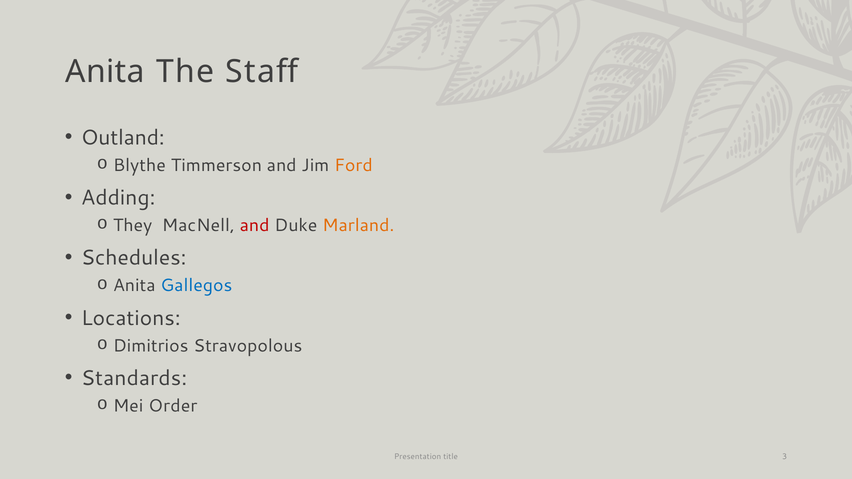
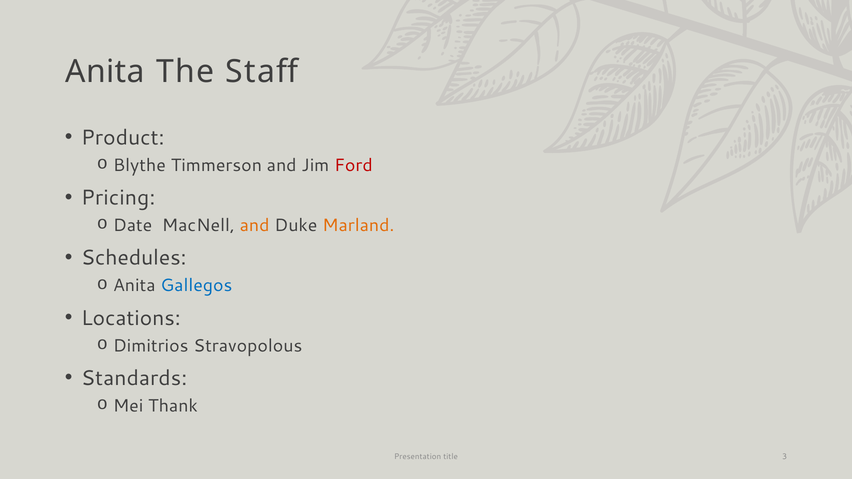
Outland: Outland -> Product (123, 138)
Ford colour: orange -> red (353, 165)
Adding: Adding -> Pricing (118, 198)
They: They -> Date (133, 226)
and colour: red -> orange (255, 226)
Order: Order -> Thank (173, 406)
